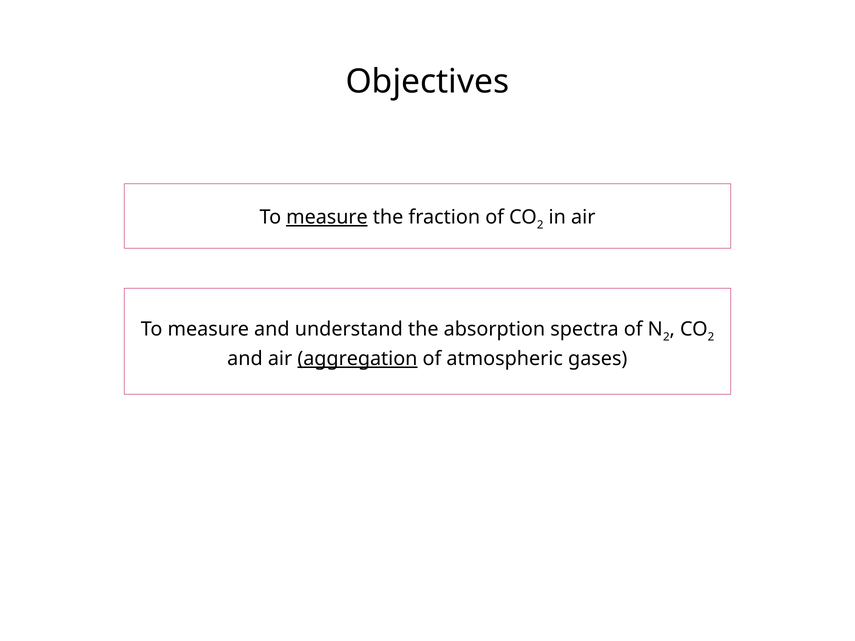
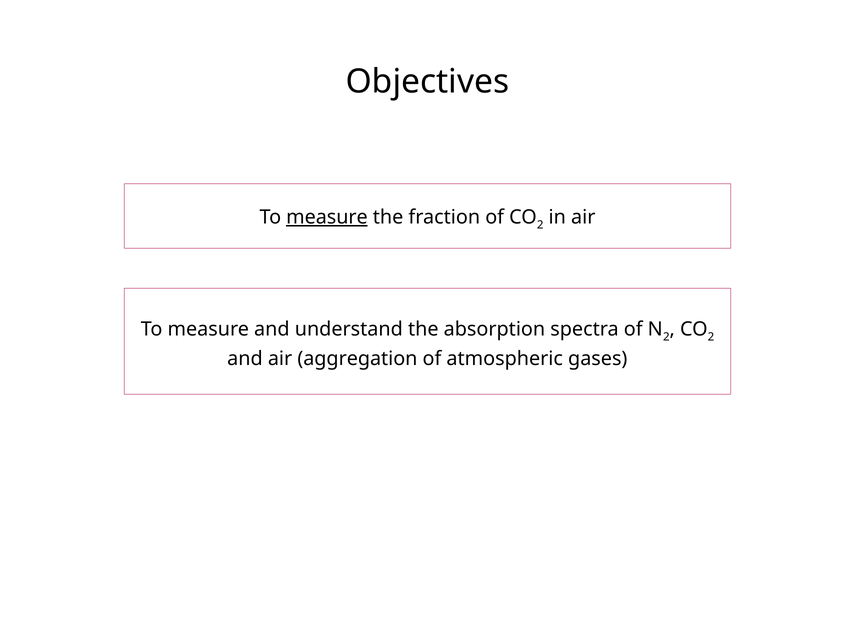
aggregation underline: present -> none (357, 359)
